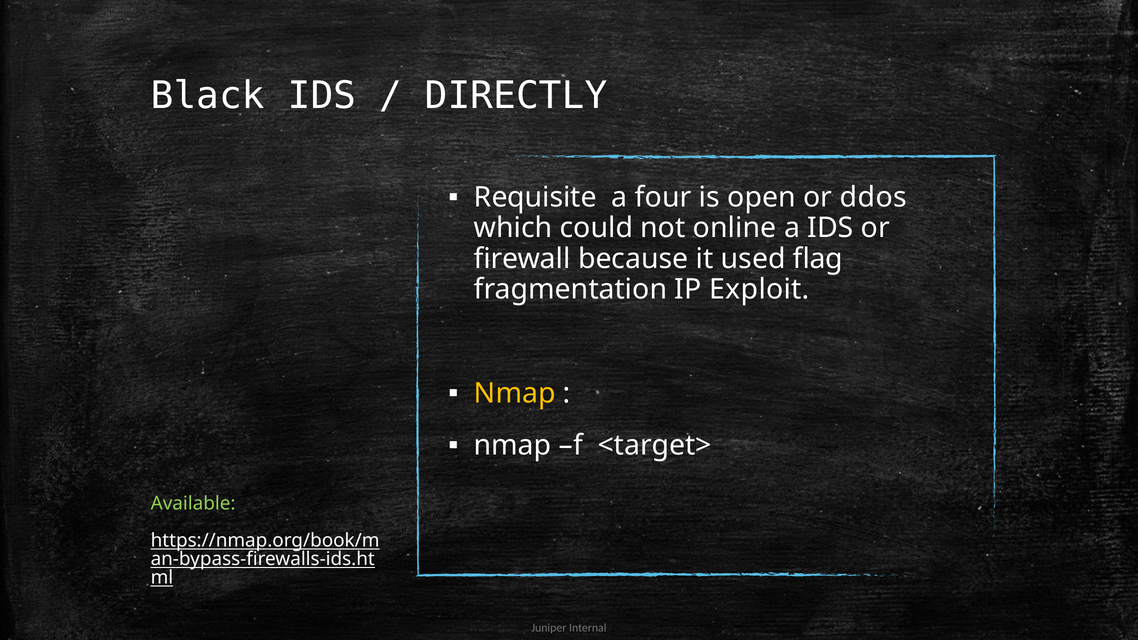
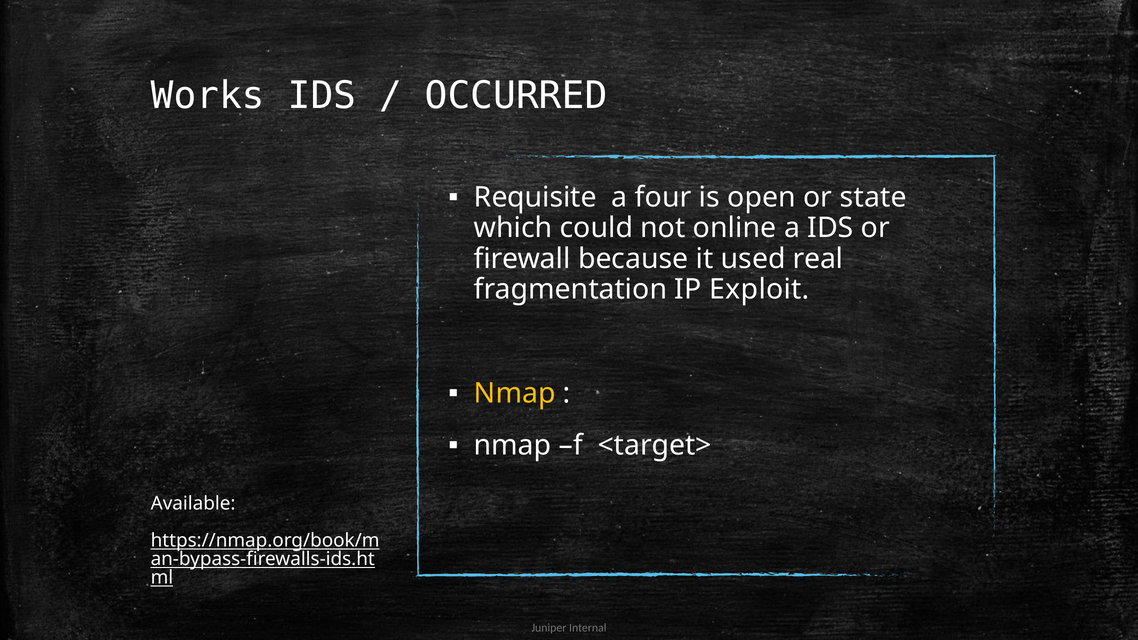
Black: Black -> Works (208, 96)
DIRECTLY: DIRECTLY -> OCCURRED (516, 96)
ddos: ddos -> state (873, 197)
flag: flag -> real (818, 259)
Available colour: light green -> white (193, 504)
